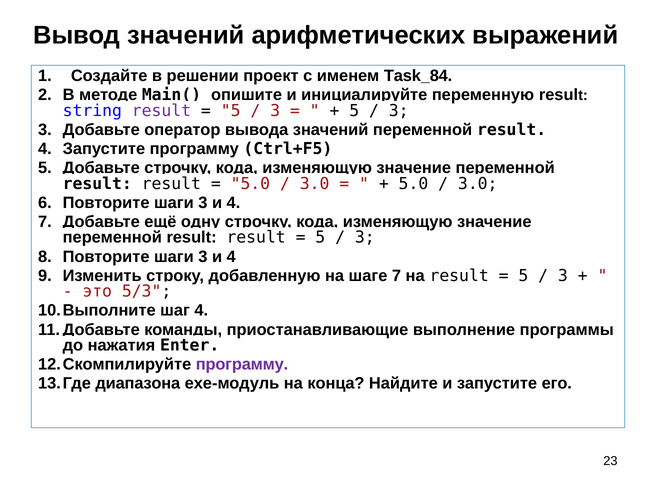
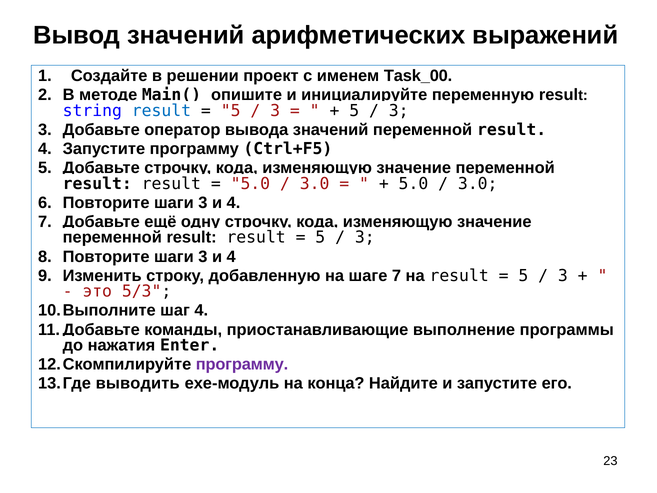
Task_84: Task_84 -> Task_00 (418, 76)
result colour: purple -> blue (161, 111)
диапазона: диапазона -> выводить (138, 383)
